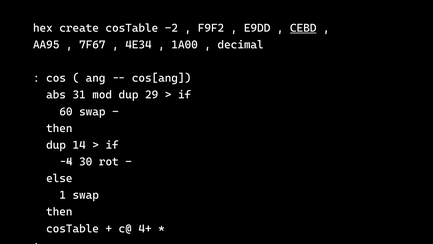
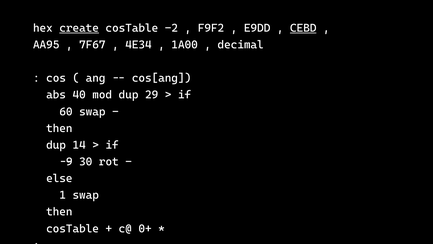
create underline: none -> present (79, 28)
31: 31 -> 40 (79, 95)
-4: -4 -> -9 (66, 161)
4+: 4+ -> 0+ (145, 228)
